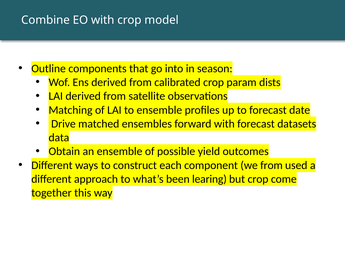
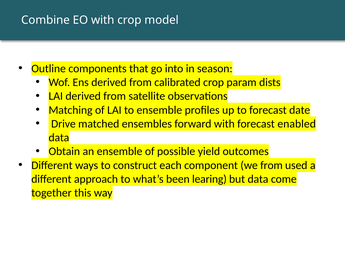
datasets: datasets -> enabled (297, 124)
but crop: crop -> data (258, 179)
